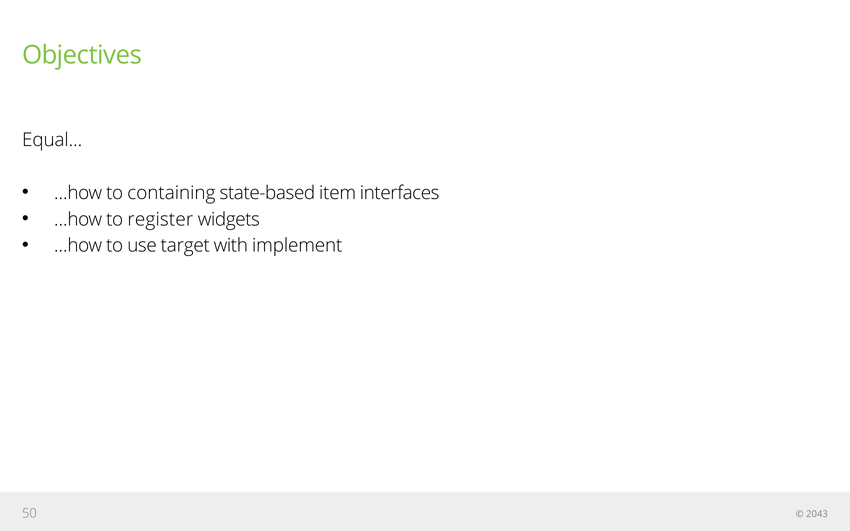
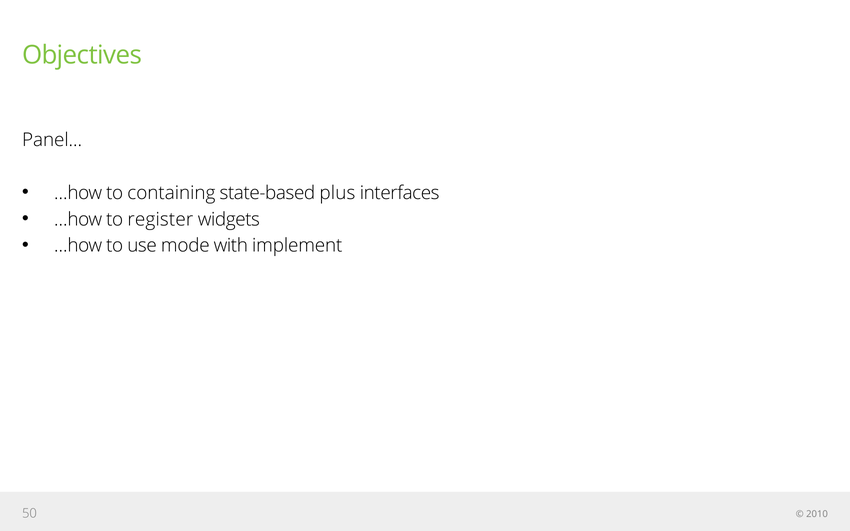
Equal…: Equal… -> Panel… (52, 140)
item: item -> plus (337, 193)
target: target -> mode (185, 246)
2043: 2043 -> 2010 (817, 514)
